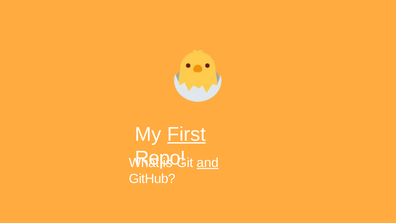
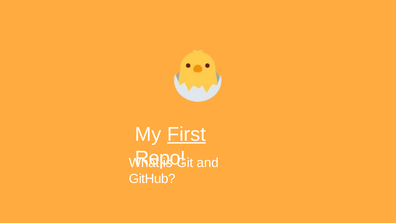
and underline: present -> none (208, 163)
